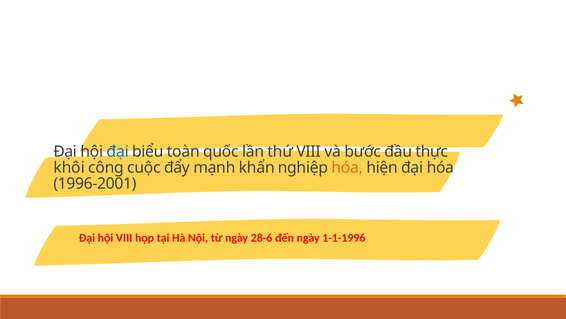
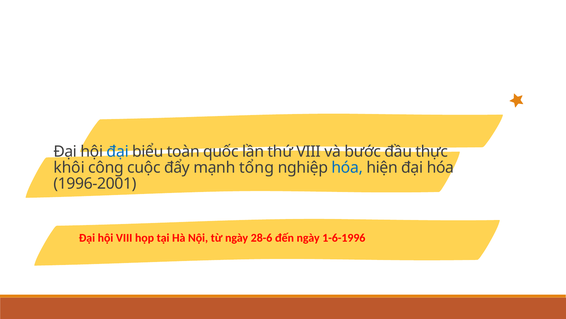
khẩn: khẩn -> tổng (257, 167)
hóa colour: orange -> blue (347, 167)
1-1-1996: 1-1-1996 -> 1-6-1996 (344, 238)
